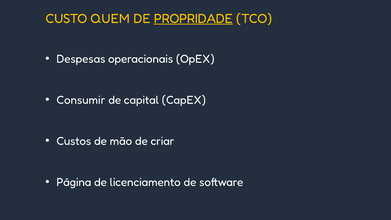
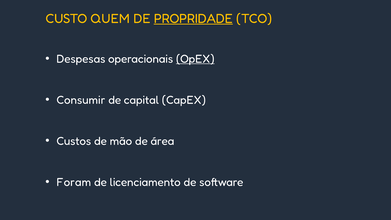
OpEX underline: none -> present (195, 59)
criar: criar -> área (162, 141)
Página: Página -> Foram (74, 182)
